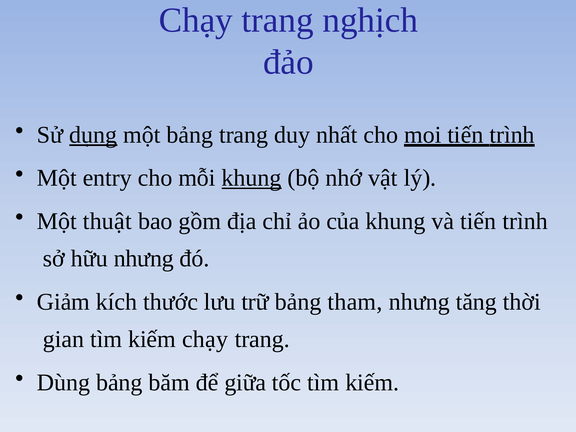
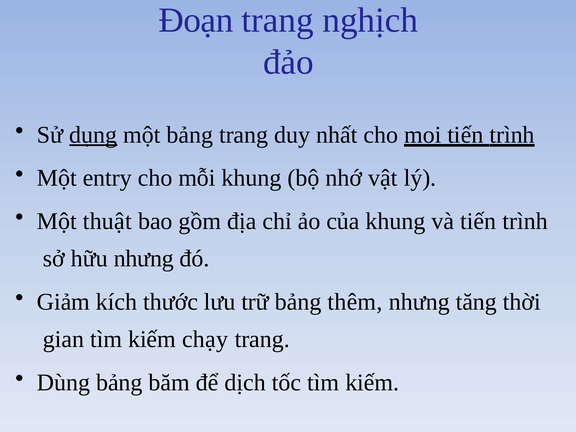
Chạy: Chạy -> Đoạn (196, 20)
khung underline: present -> none (252, 178)
tham: tham -> thêm (355, 302)
giữa: giữa -> dịch (245, 383)
